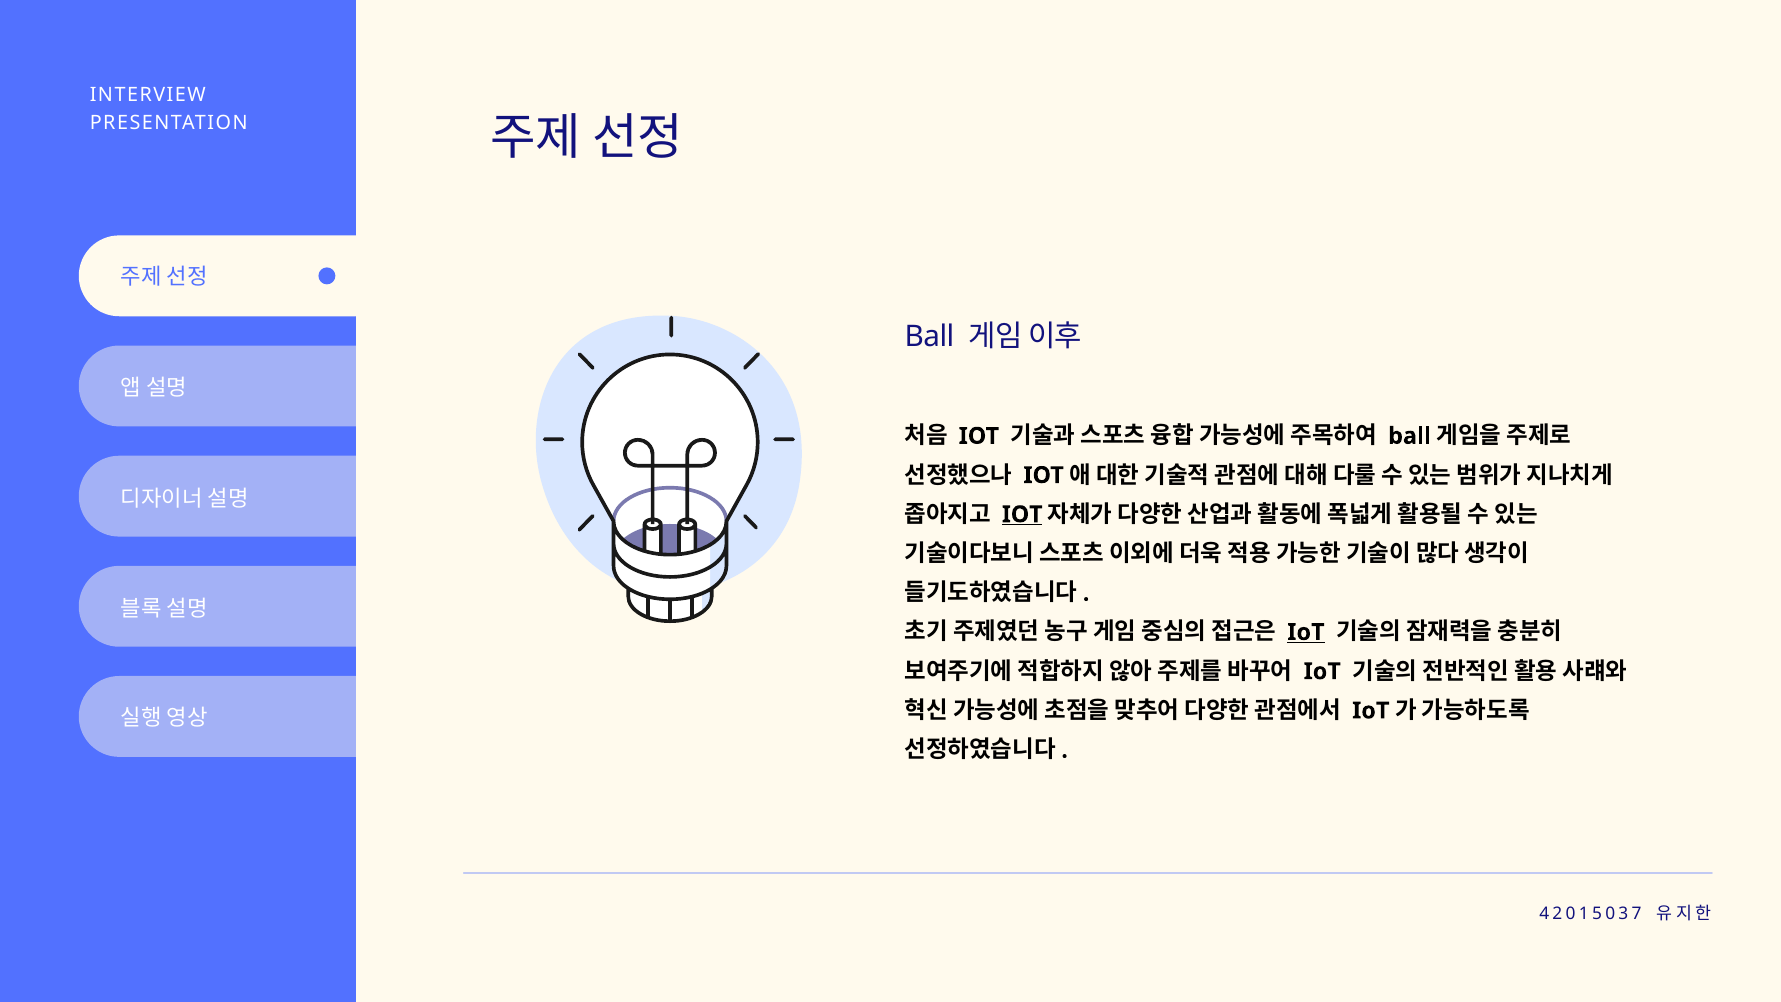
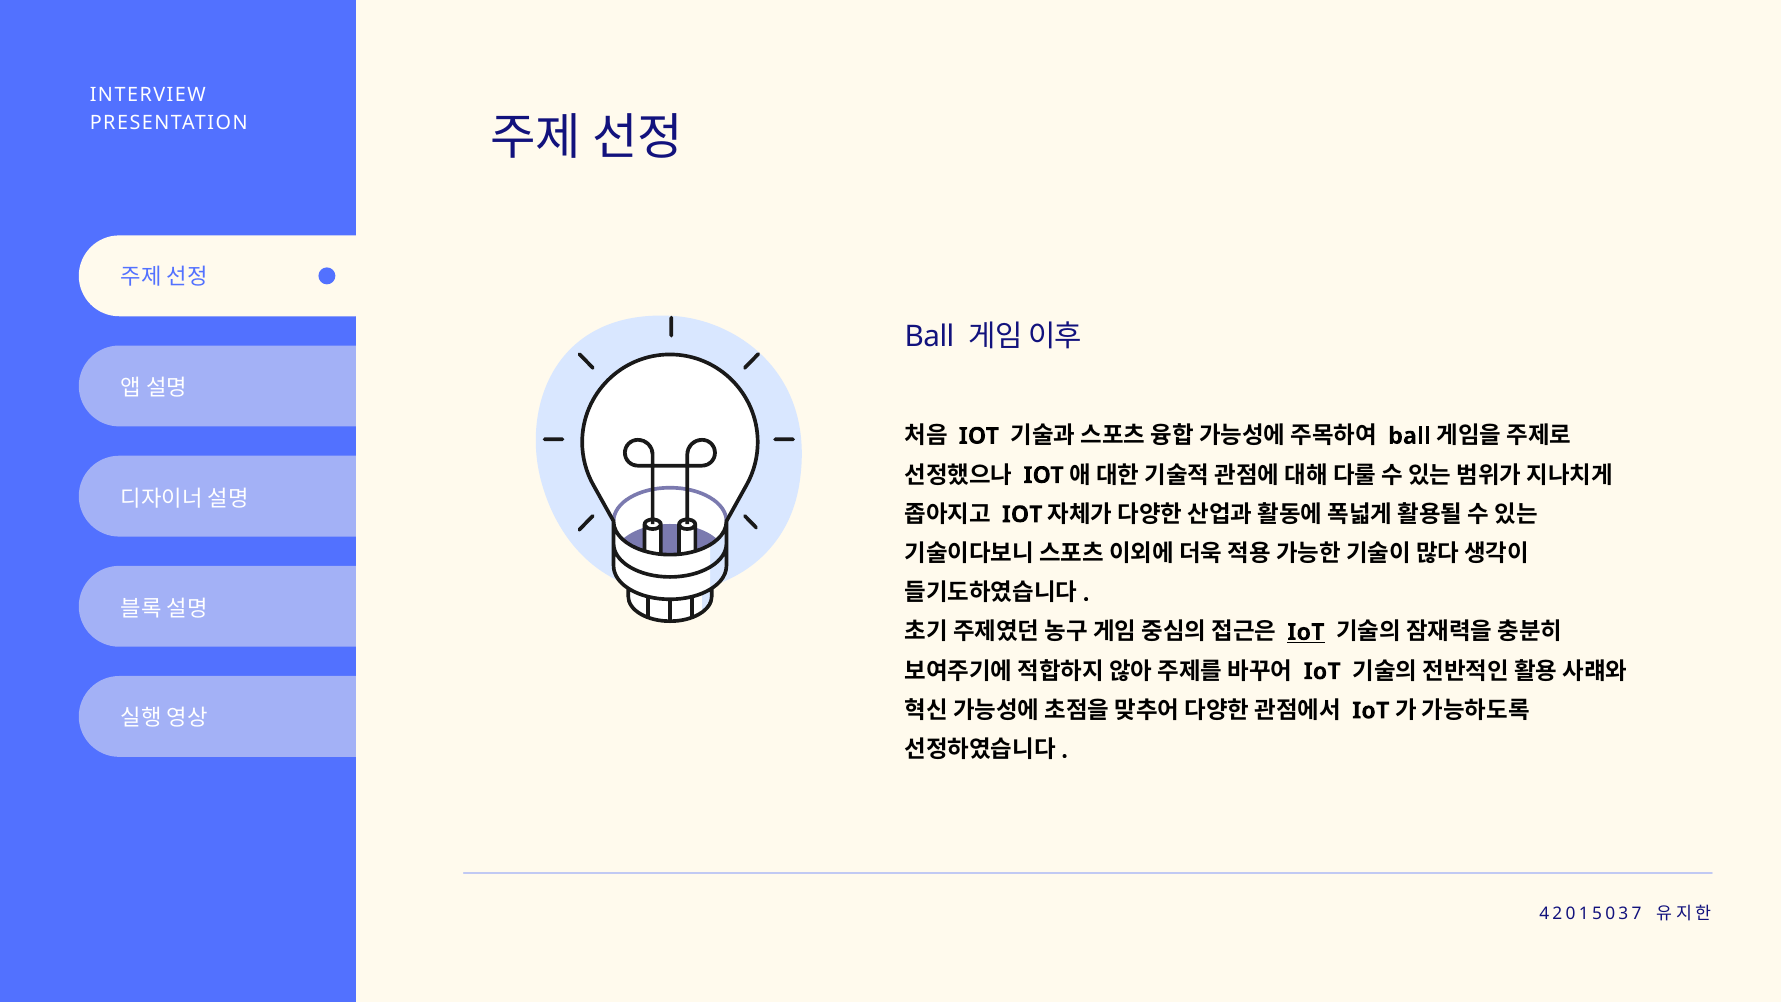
IOT underline: present -> none (1022, 514)
